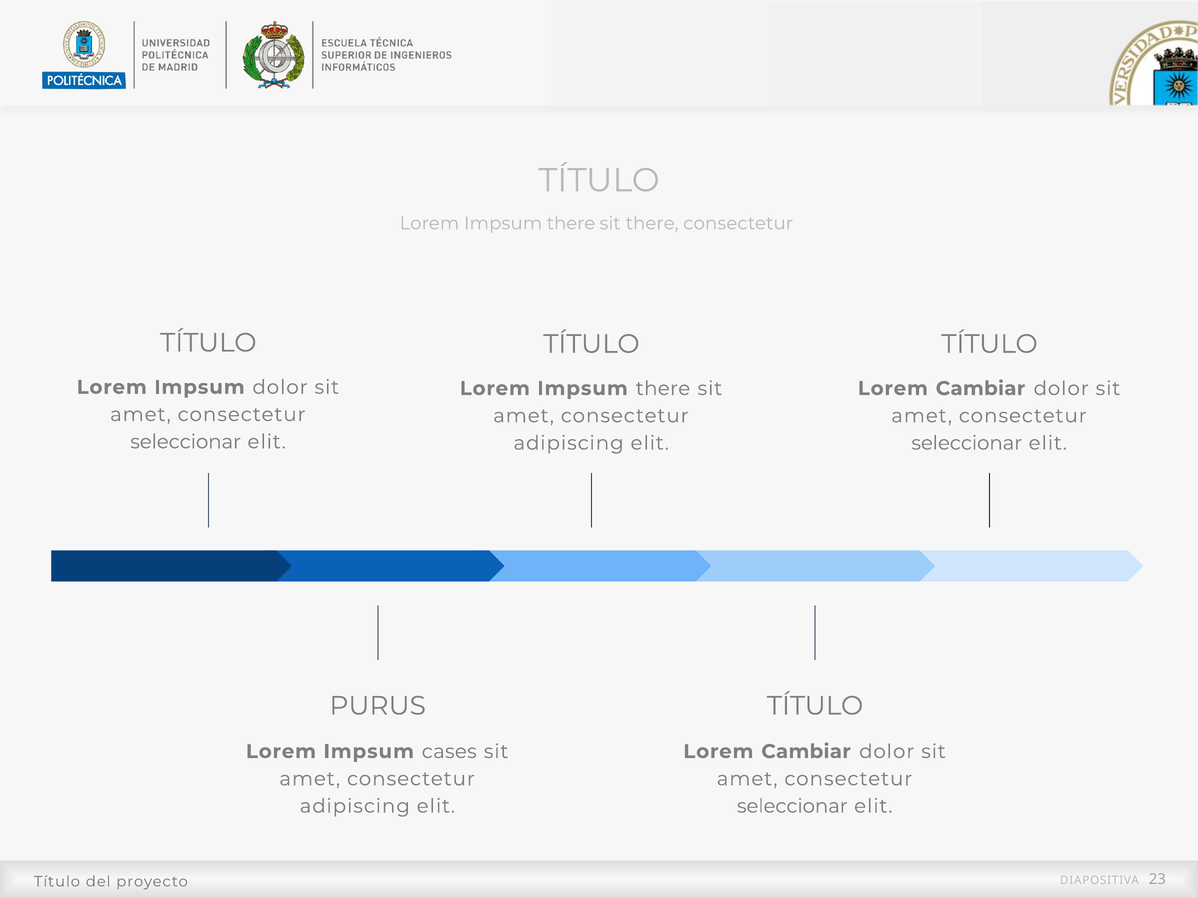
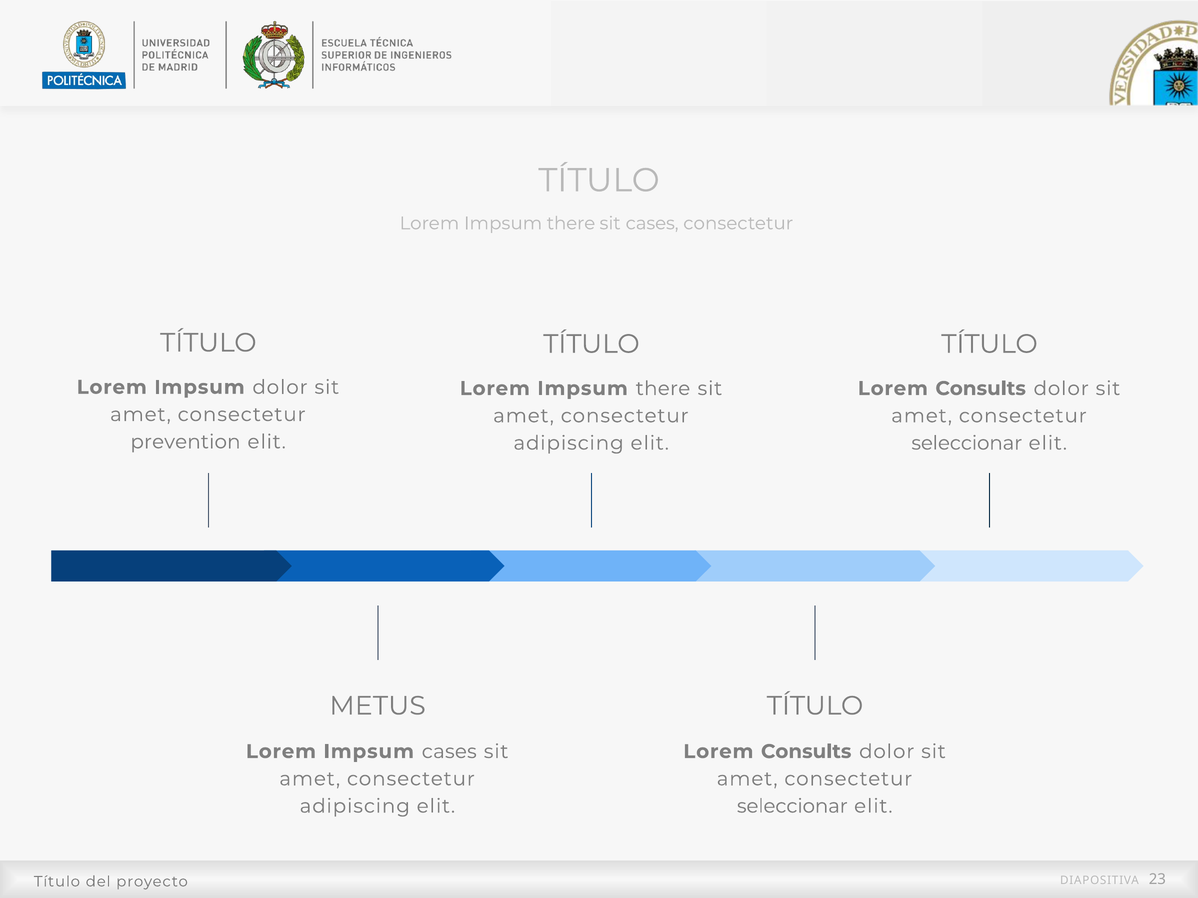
sit there: there -> cases (652, 223)
Cambiar: Cambiar -> Consults (981, 389)
seleccionar: seleccionar -> prevention (185, 442)
PURUS: PURUS -> METUS (378, 706)
Cambiar: Cambiar -> Consults (806, 752)
